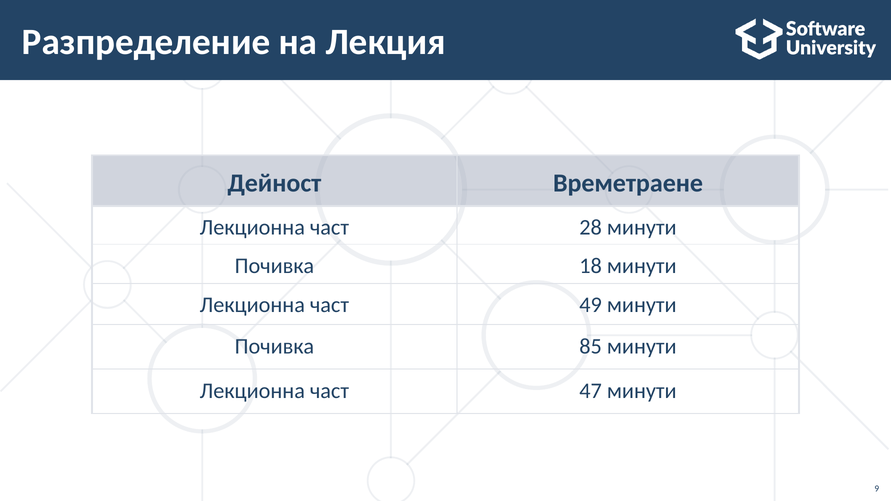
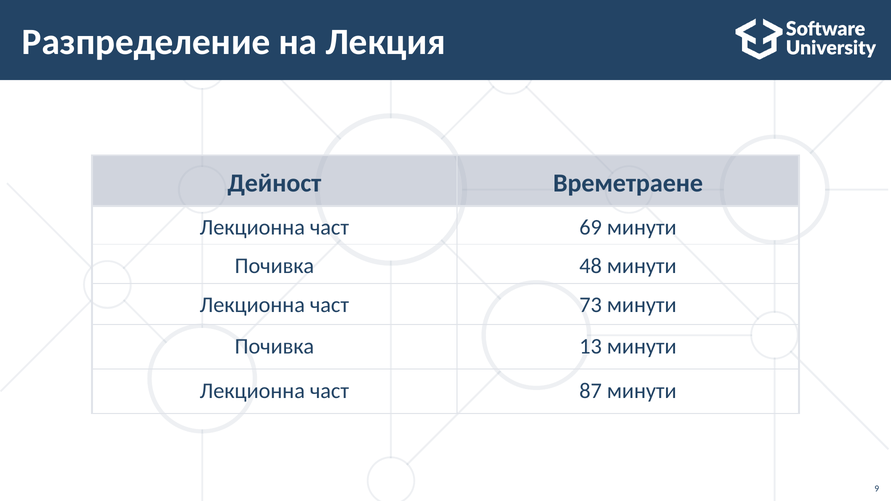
28: 28 -> 69 (591, 228)
18: 18 -> 48 (591, 266)
49: 49 -> 73 (591, 305)
85: 85 -> 13 (591, 346)
47: 47 -> 87 (591, 391)
